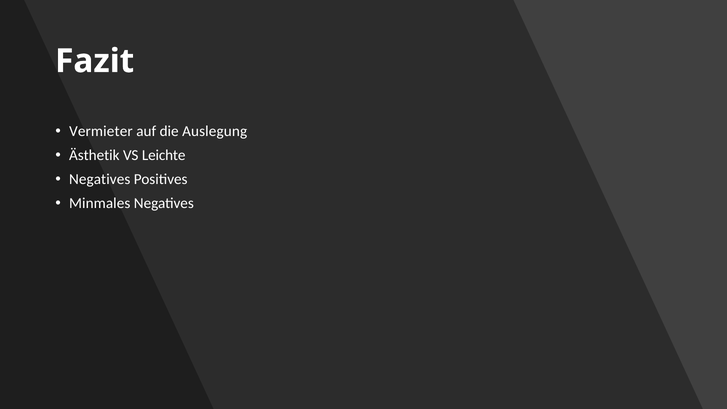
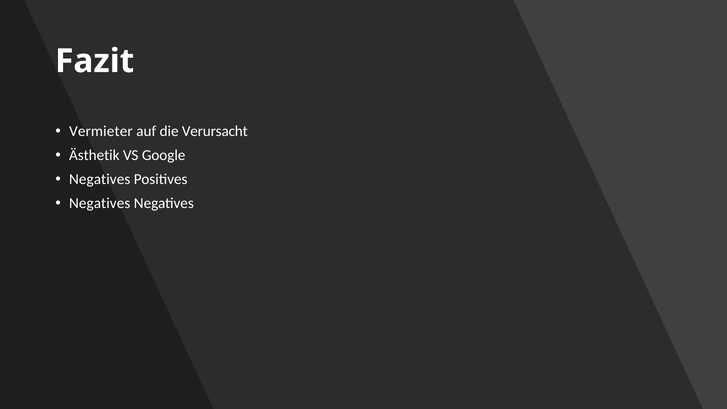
Auslegung: Auslegung -> Verursacht (215, 131)
Leichte: Leichte -> Google (164, 155)
Minmales: Minmales -> Negatives (100, 203)
